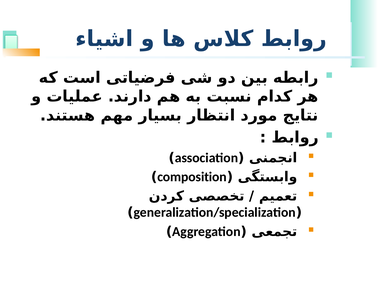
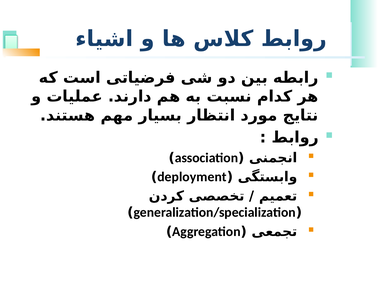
composition: composition -> deployment (192, 177)
